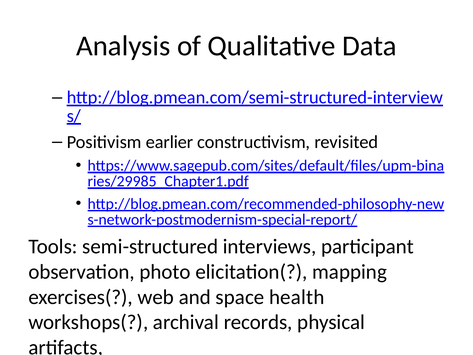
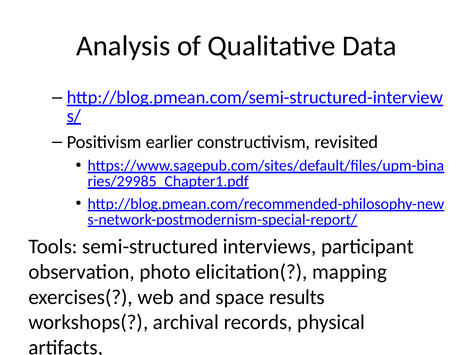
health: health -> results (297, 297)
